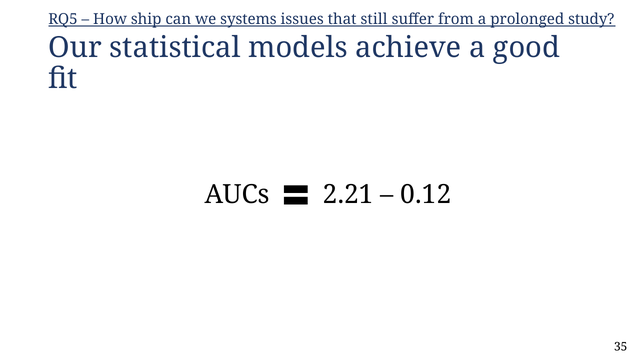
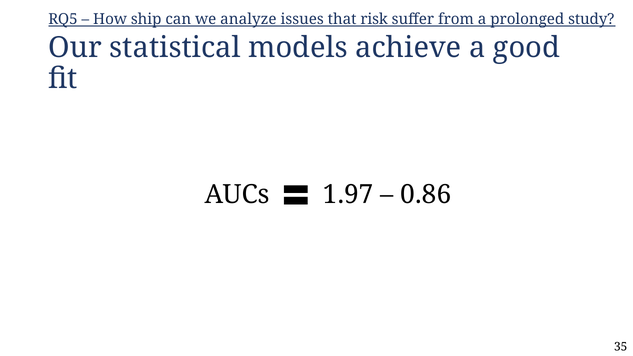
systems: systems -> analyze (248, 19)
still: still -> risk (374, 19)
2.21: 2.21 -> 1.97 (348, 194)
0.12: 0.12 -> 0.86 (426, 194)
